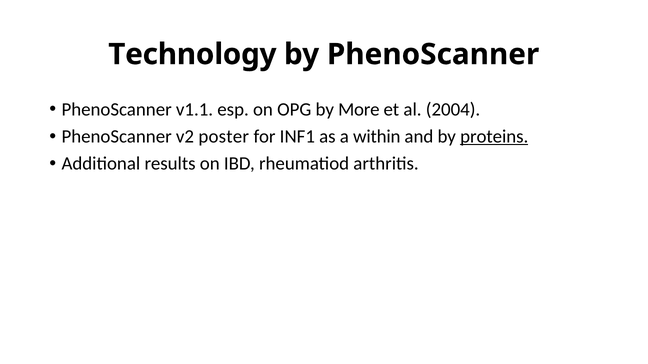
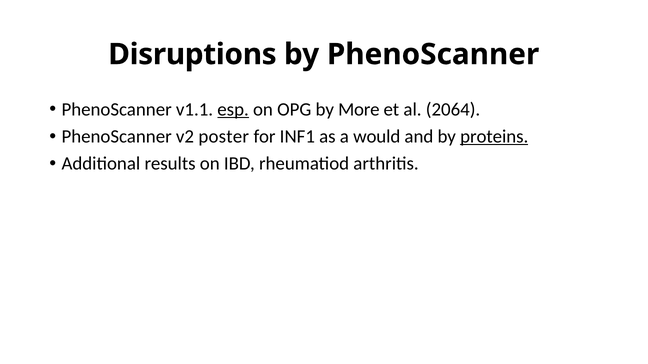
Technology: Technology -> Disruptions (192, 54)
esp underline: none -> present (233, 110)
2004: 2004 -> 2064 (453, 110)
within: within -> would (377, 137)
